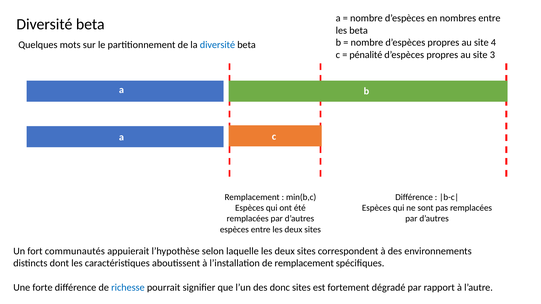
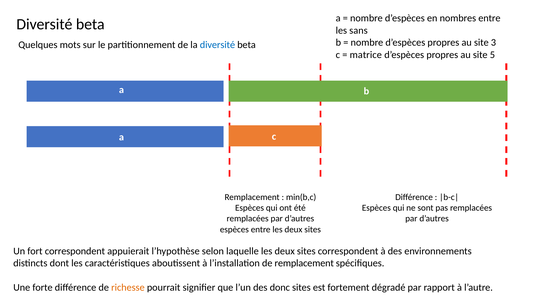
les beta: beta -> sans (359, 30)
4: 4 -> 3 (493, 43)
pénalité: pénalité -> matrice (366, 55)
3: 3 -> 5 (492, 55)
fort communautés: communautés -> correspondent (75, 251)
richesse colour: blue -> orange (128, 288)
